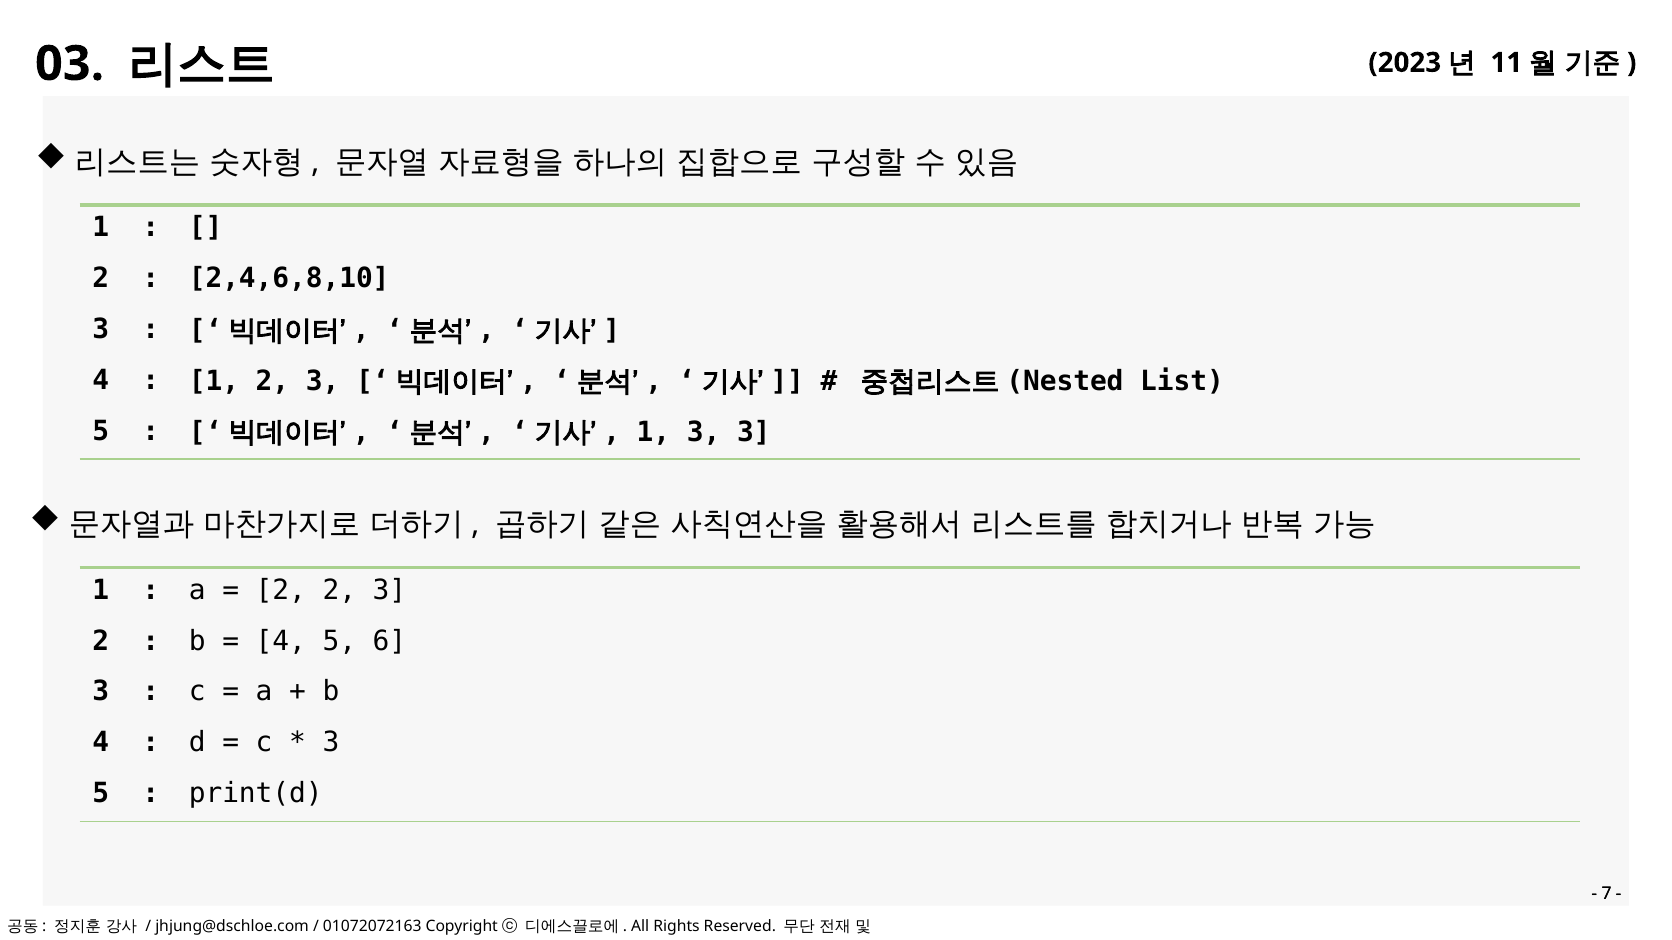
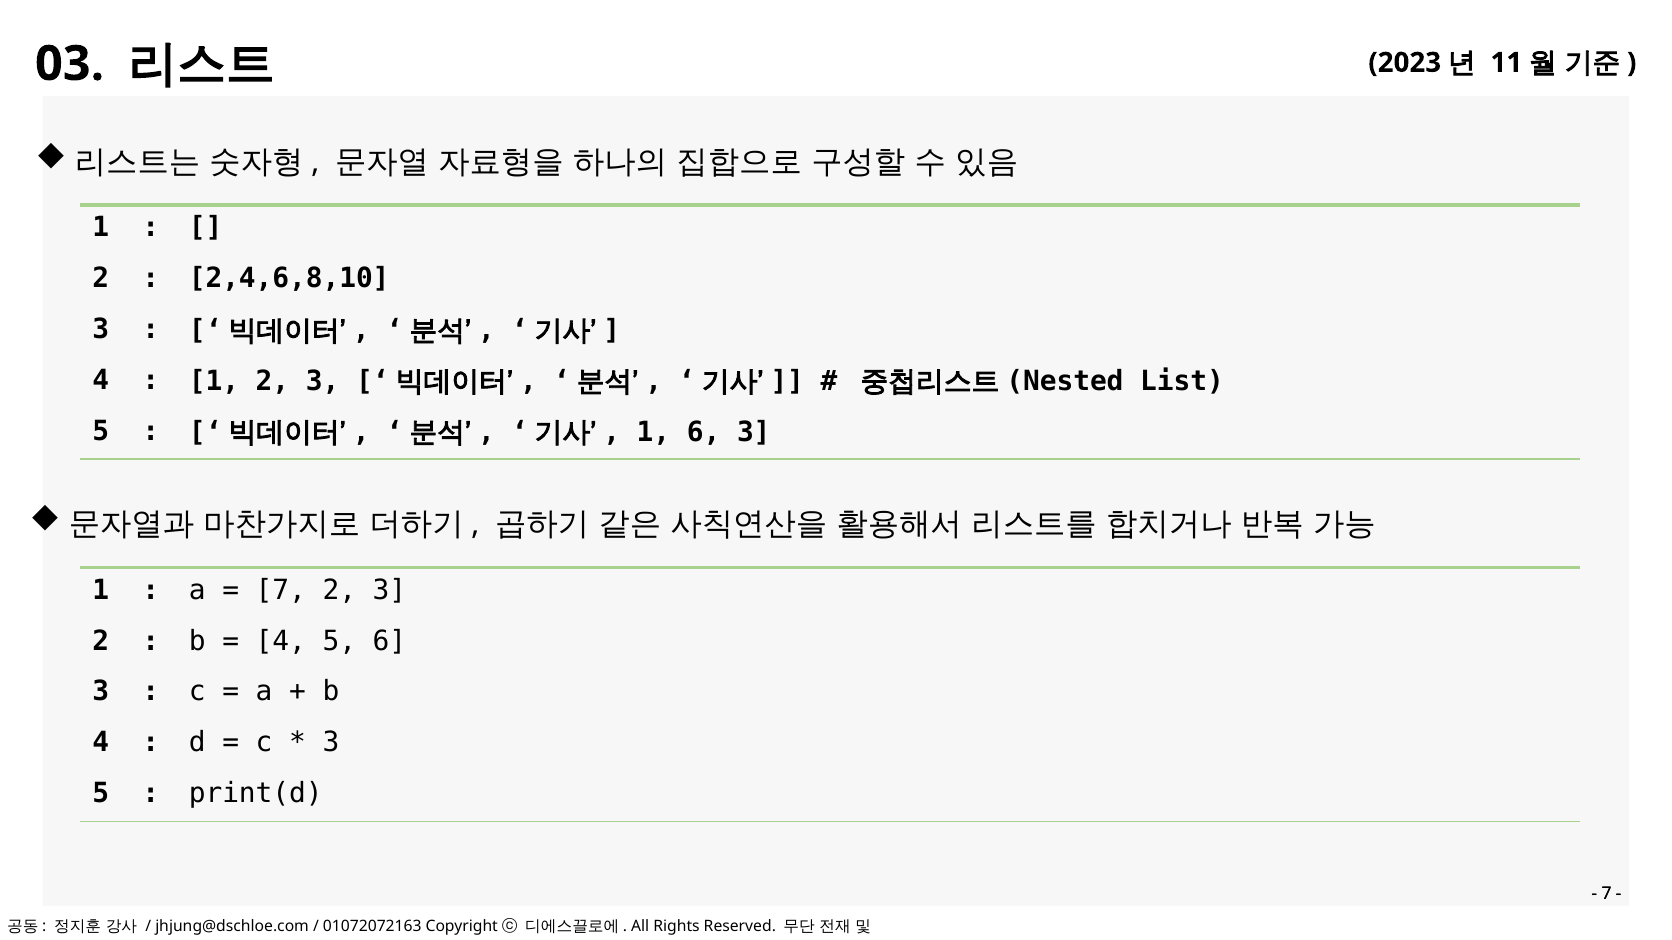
1 3: 3 -> 6 (704, 432)
2: 2 -> 7 (281, 590)
